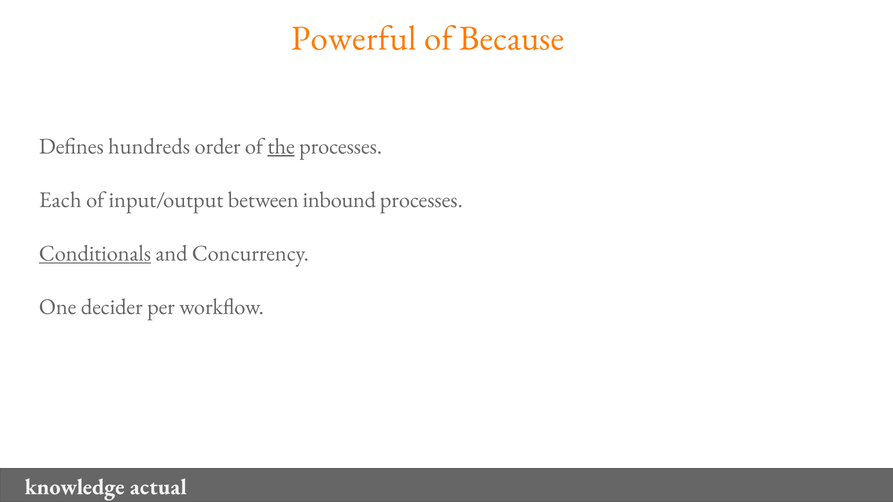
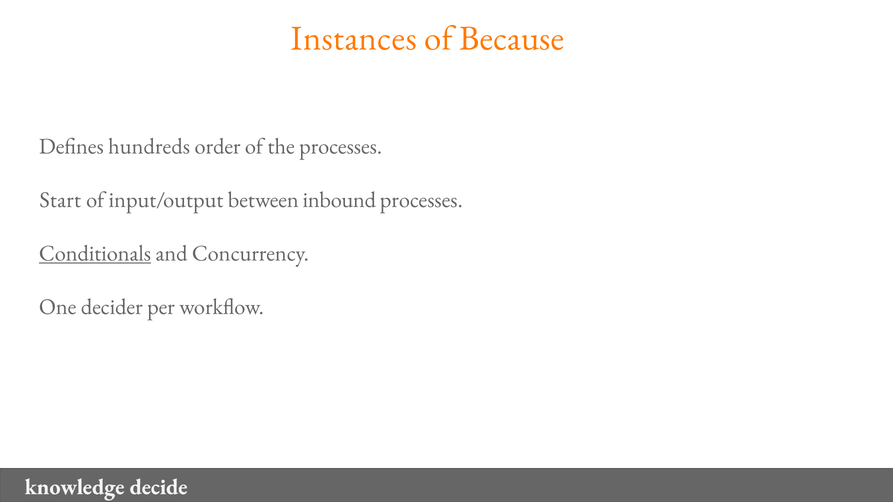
Powerful: Powerful -> Instances (354, 38)
the underline: present -> none (281, 146)
Each: Each -> Start (60, 200)
actual: actual -> decide (159, 487)
